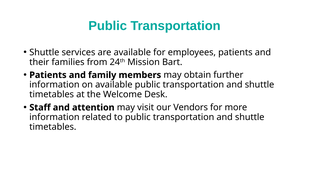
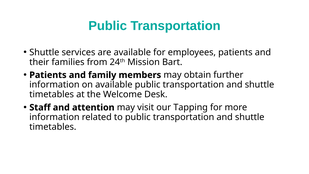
Vendors: Vendors -> Tapping (191, 107)
